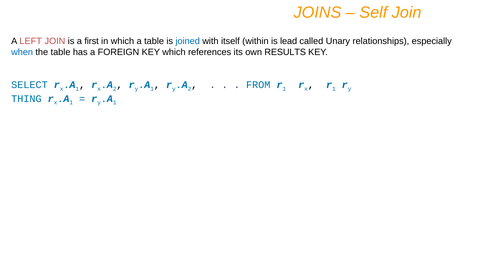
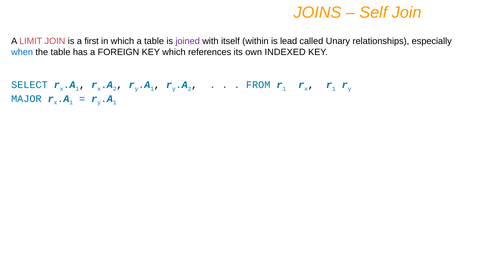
LEFT: LEFT -> LIMIT (31, 41)
joined colour: blue -> purple (188, 41)
RESULTS: RESULTS -> INDEXED (285, 52)
THING: THING -> MAJOR (26, 99)
